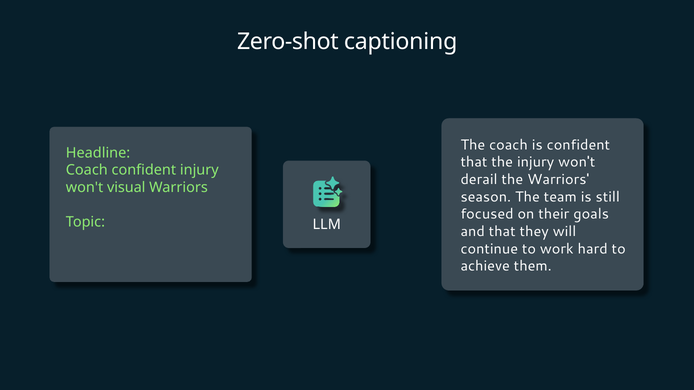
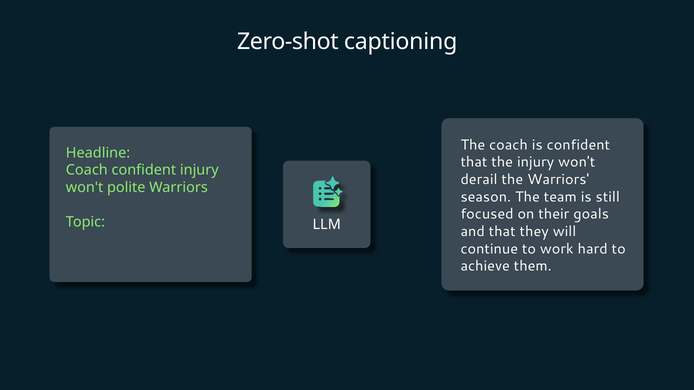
visual: visual -> polite (126, 188)
